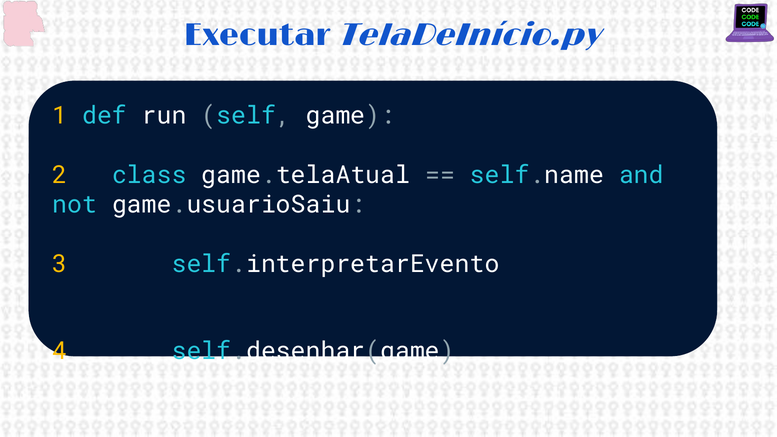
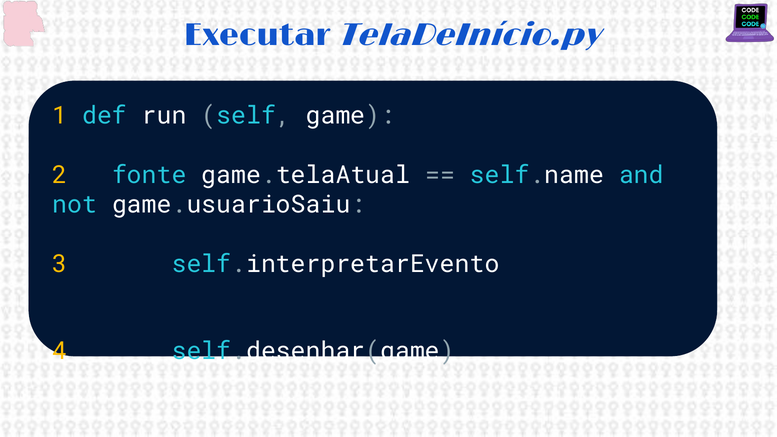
class: class -> fonte (149, 175)
